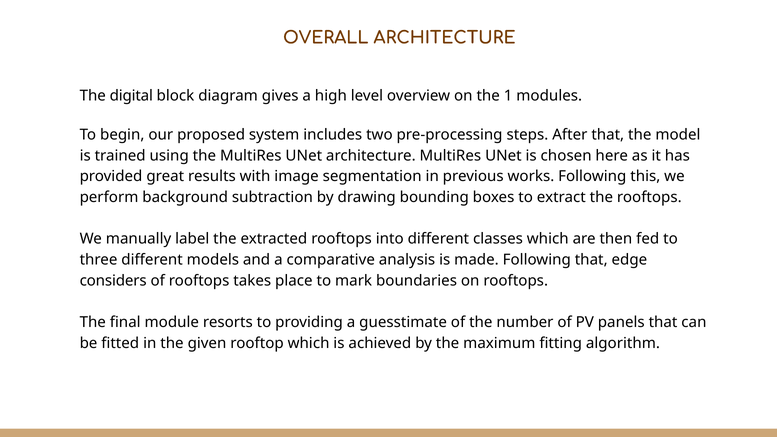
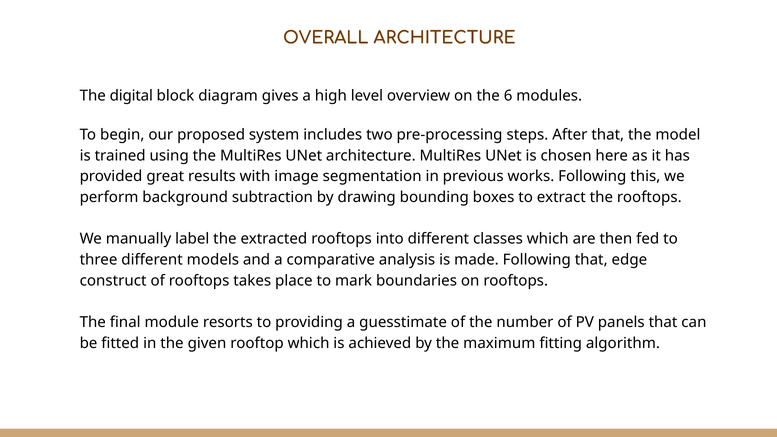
1: 1 -> 6 (508, 96)
considers: considers -> construct (113, 281)
